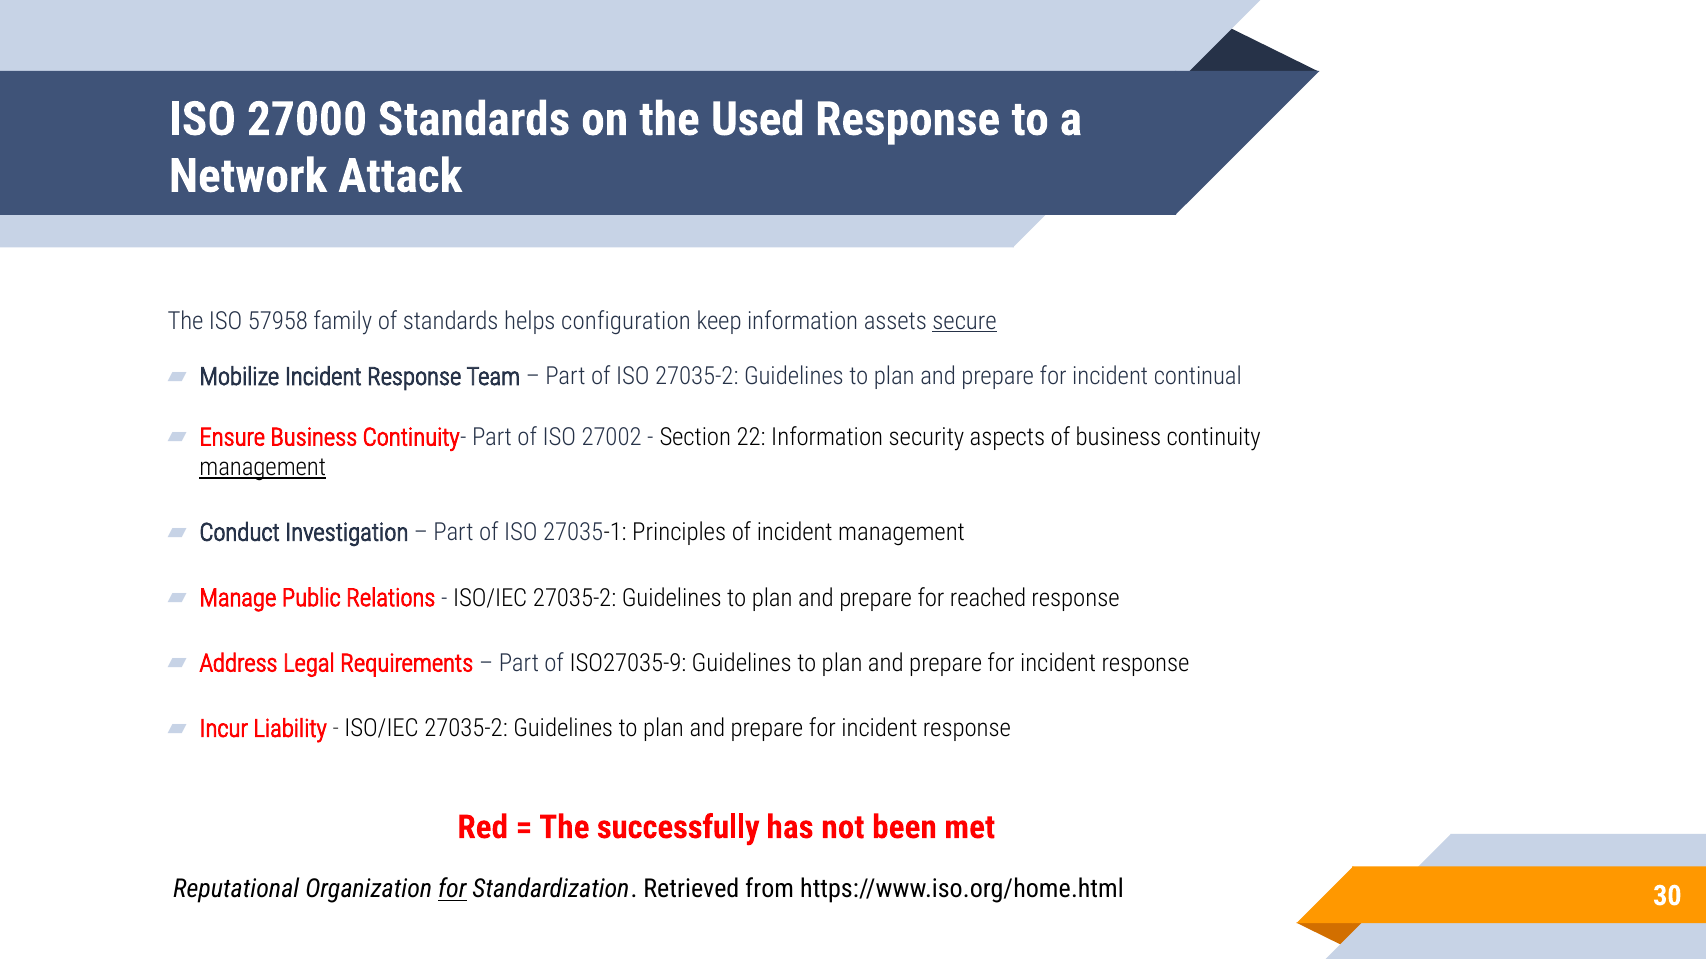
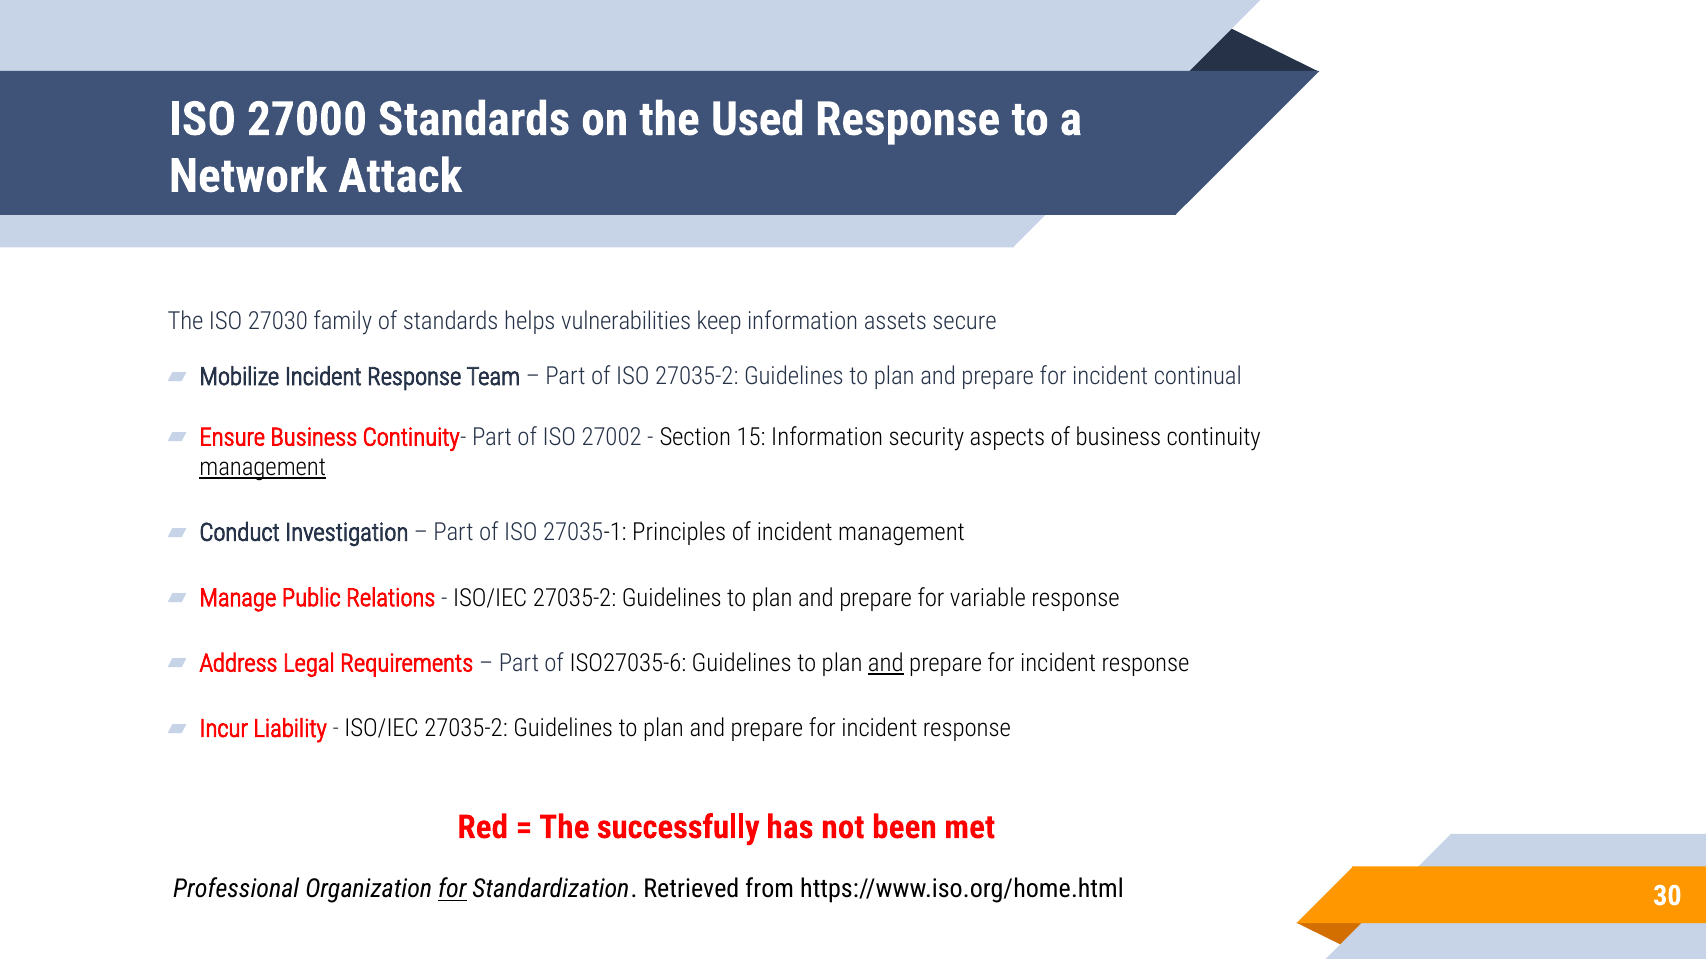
57958: 57958 -> 27030 (278, 321)
configuration: configuration -> vulnerabilities (626, 321)
secure underline: present -> none (965, 321)
22: 22 -> 15 (751, 438)
reached: reached -> variable (988, 598)
ISO27035-9: ISO27035-9 -> ISO27035-6 (628, 664)
and underline: none -> present (886, 664)
Reputational: Reputational -> Professional (236, 890)
